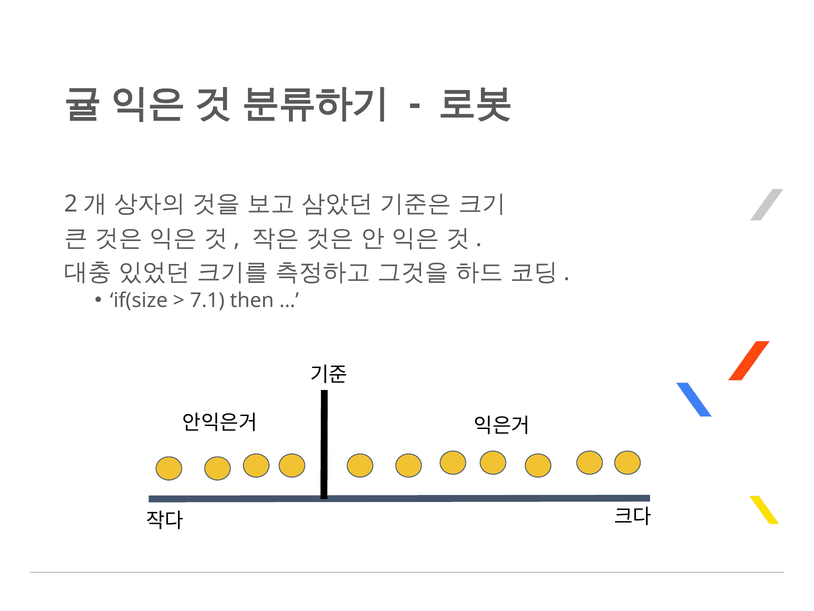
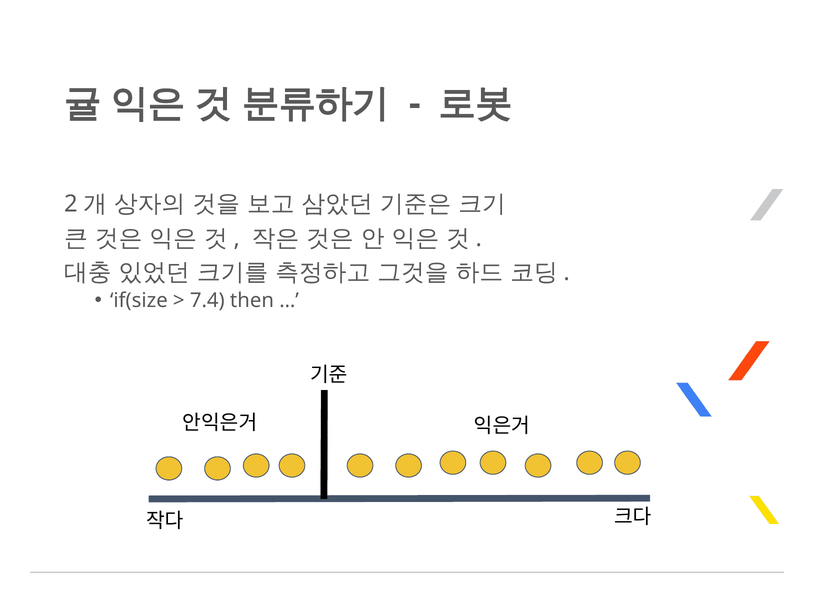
7.1: 7.1 -> 7.4 (207, 300)
